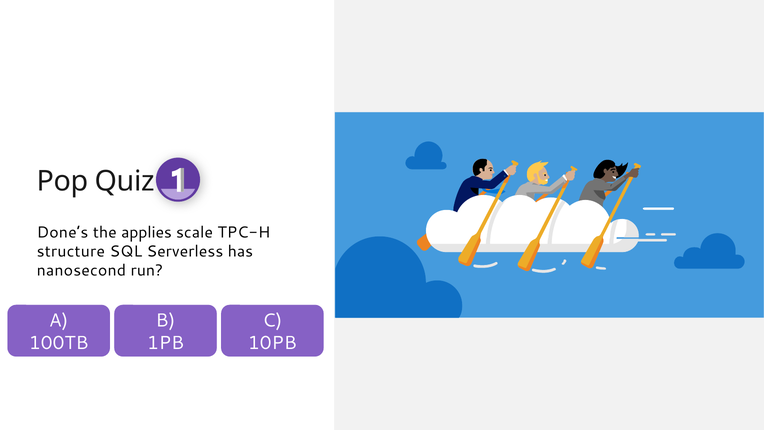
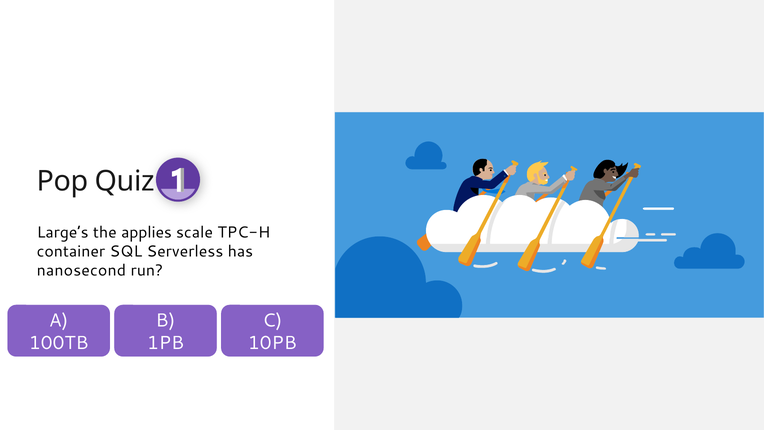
Done’s: Done’s -> Large’s (63, 232)
structure: structure -> container (71, 251)
